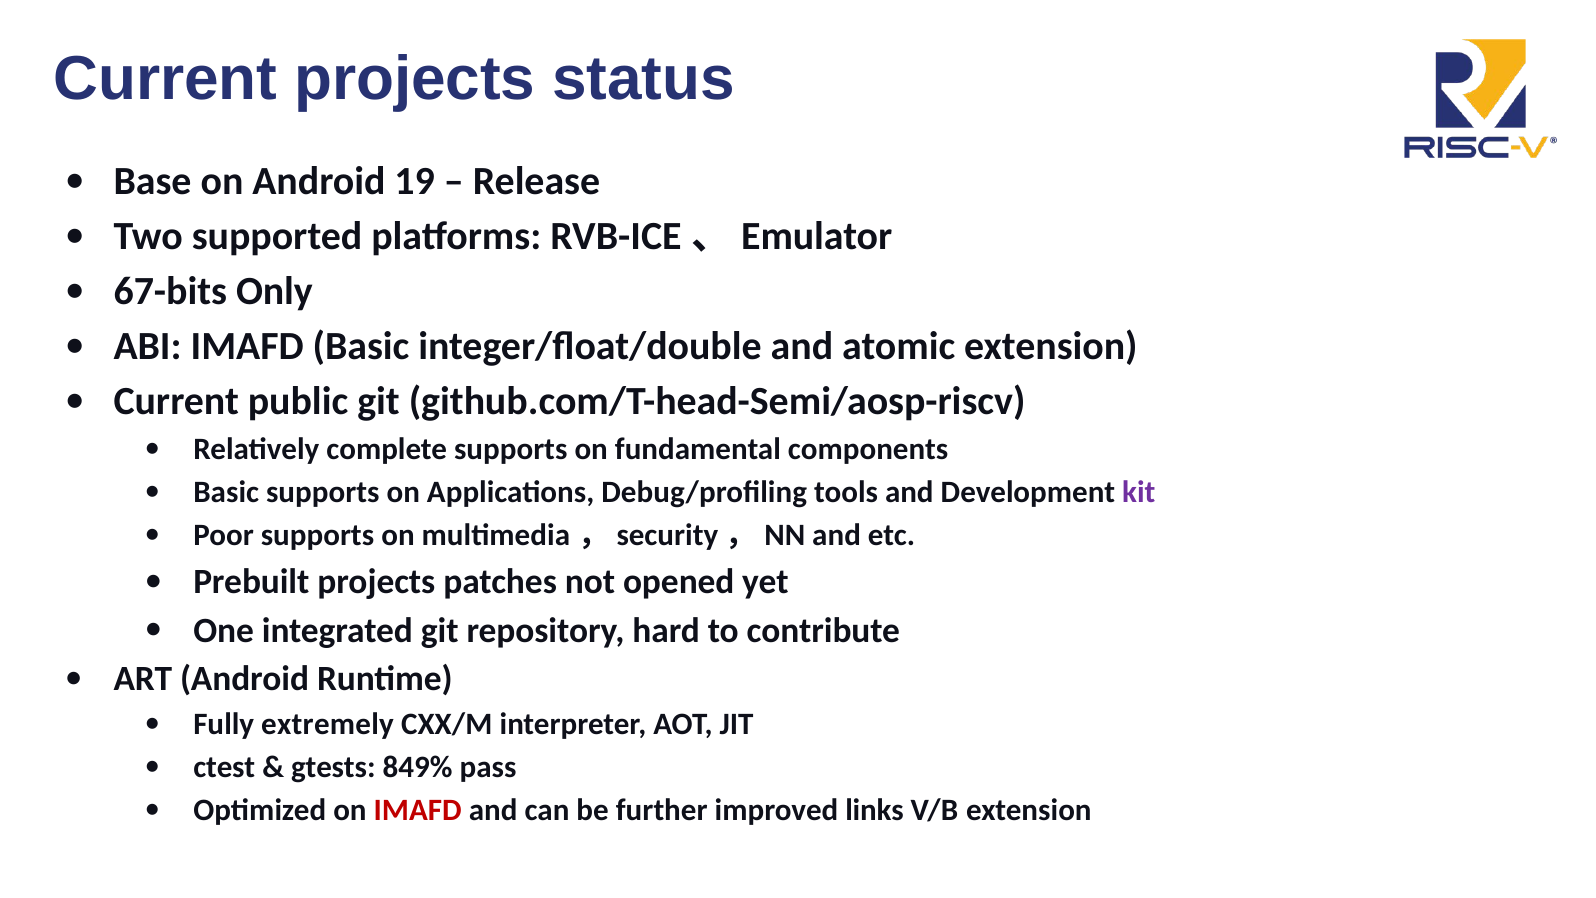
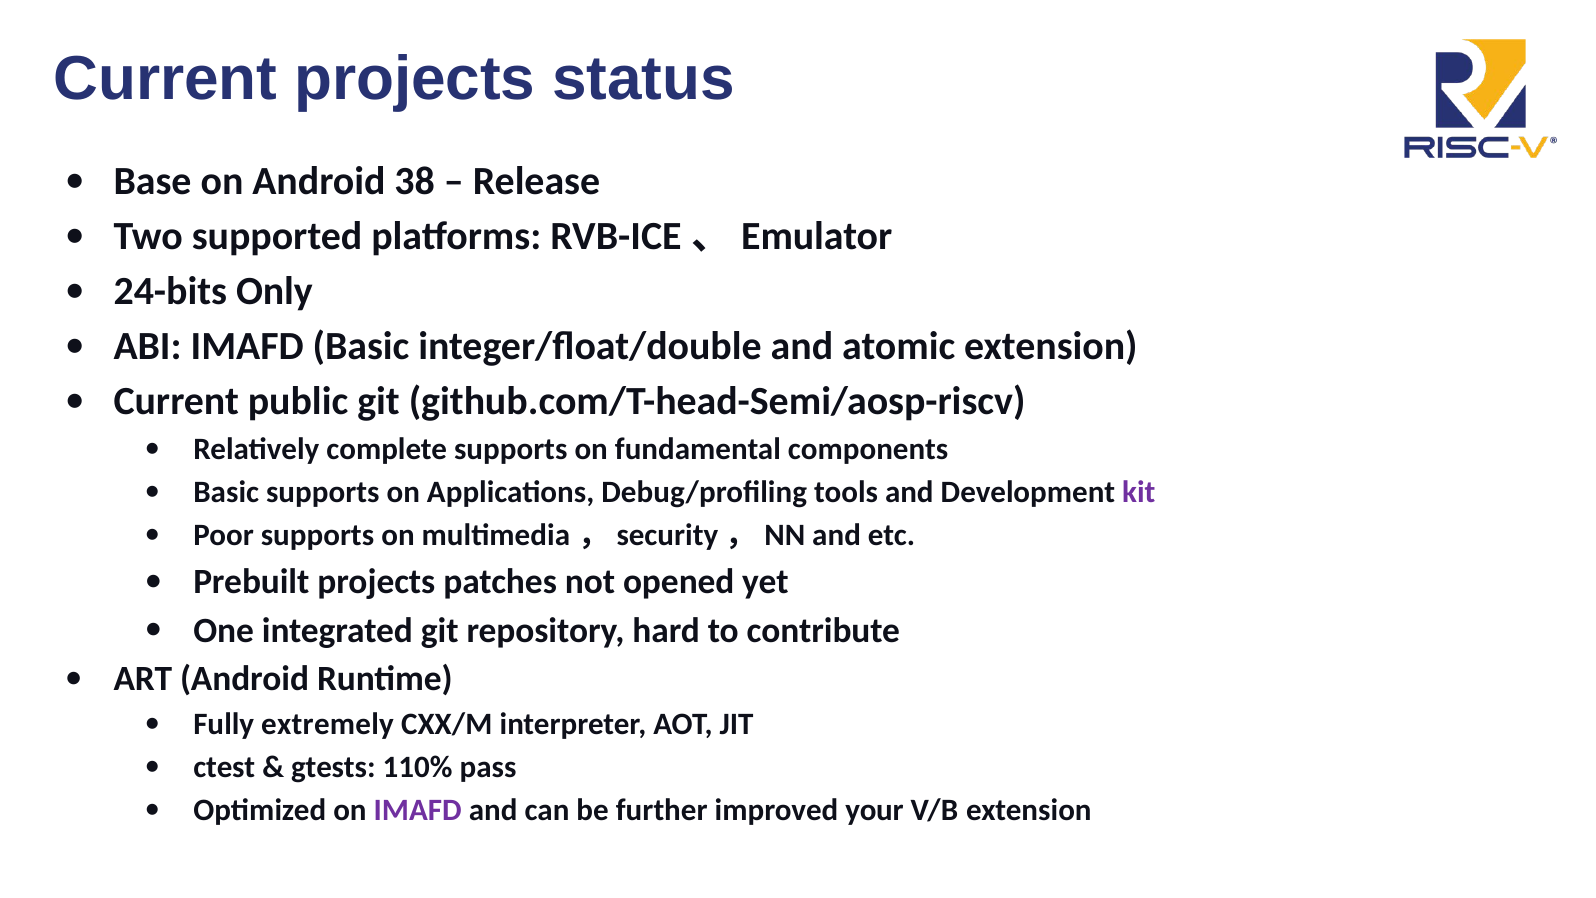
19: 19 -> 38 (415, 181)
67-bits: 67-bits -> 24-bits (170, 292)
849%: 849% -> 110% (418, 767)
IMAFD colour: red -> purple (418, 810)
links: links -> your (874, 810)
